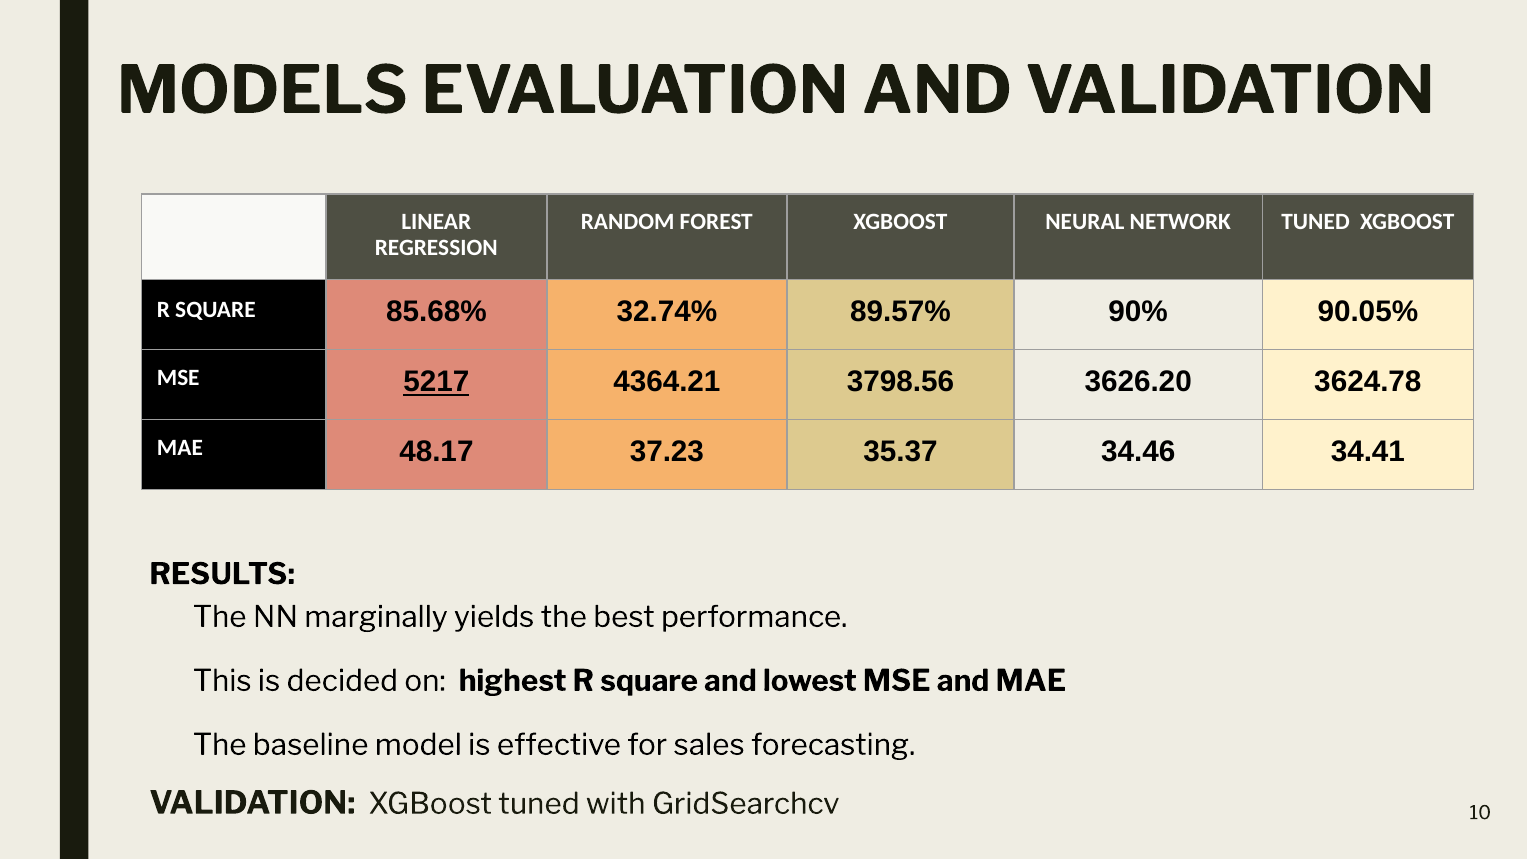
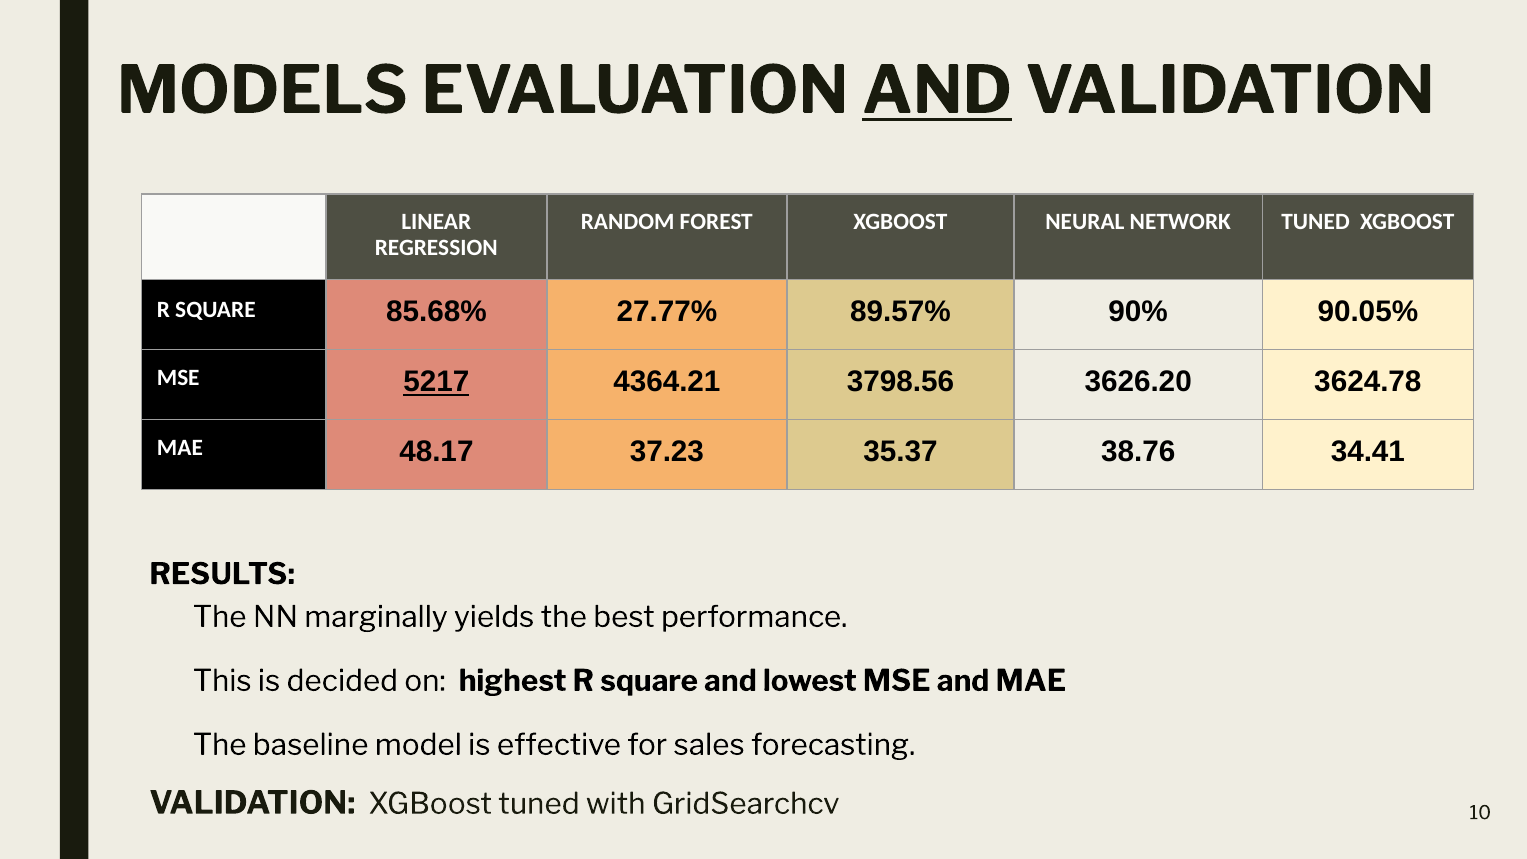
AND underline: none -> present (937, 91)
32.74%: 32.74% -> 27.77% (667, 312)
34.46: 34.46 -> 38.76 (1138, 452)
